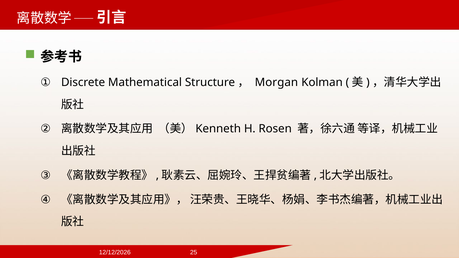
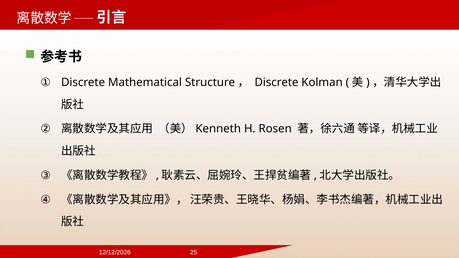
Morgan: Morgan -> Discrete (277, 83)
